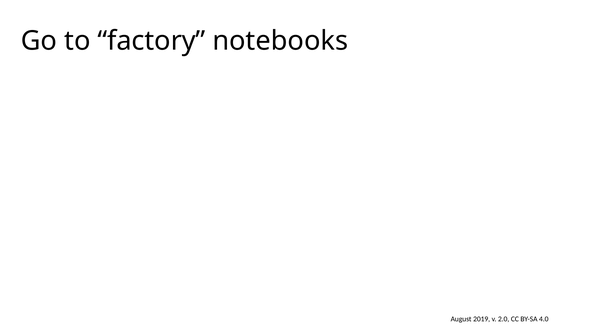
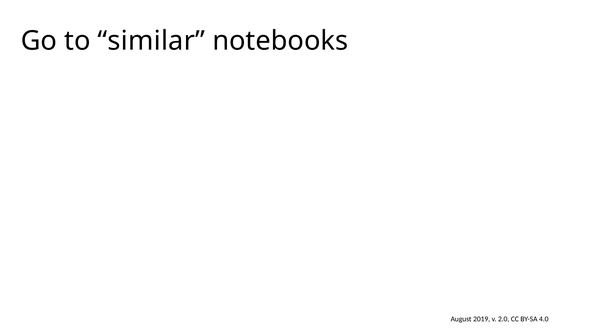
factory: factory -> similar (151, 41)
